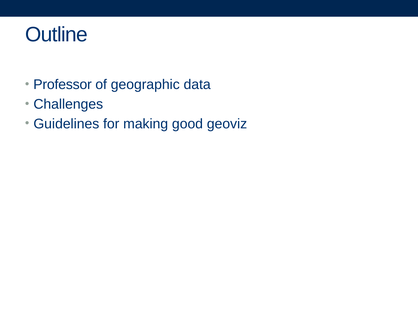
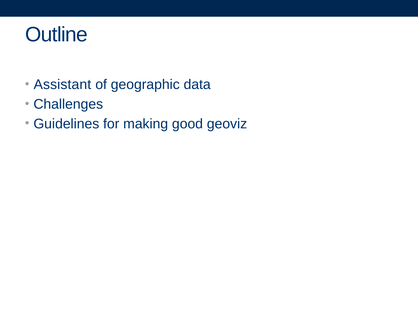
Professor: Professor -> Assistant (62, 85)
